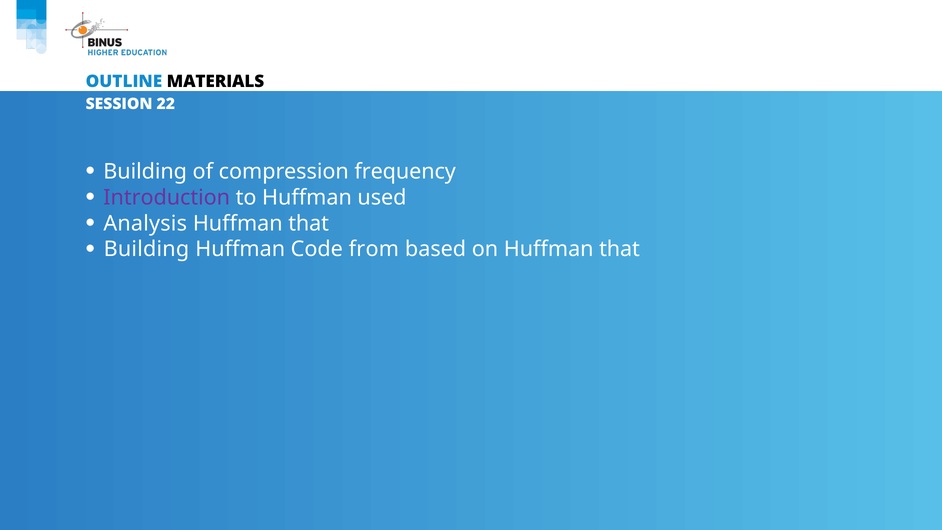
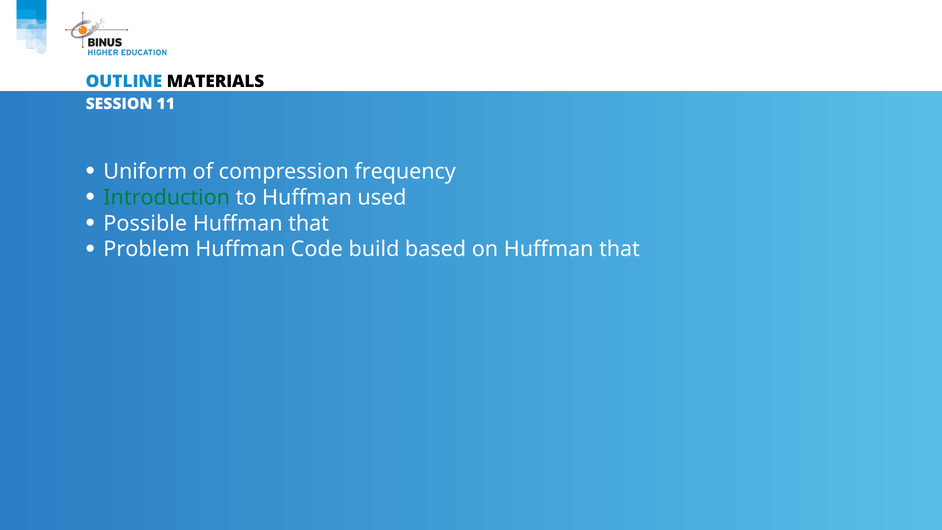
22: 22 -> 11 (166, 104)
Building: Building -> Uniform (145, 171)
Introduction colour: purple -> green (167, 197)
Analysis: Analysis -> Possible (145, 223)
Building: Building -> Problem (147, 249)
from: from -> build (374, 249)
